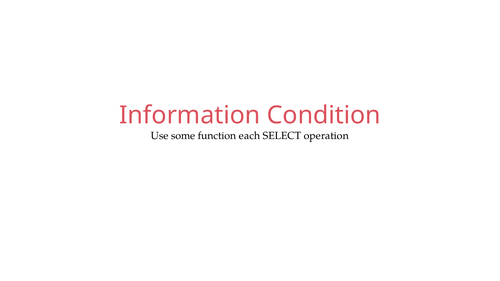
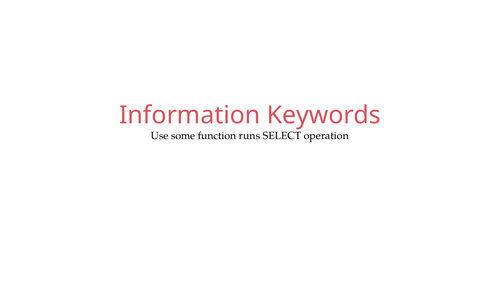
Condition: Condition -> Keywords (324, 115)
each: each -> runs (250, 136)
